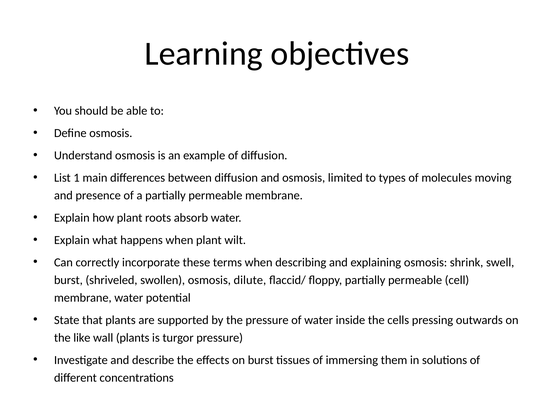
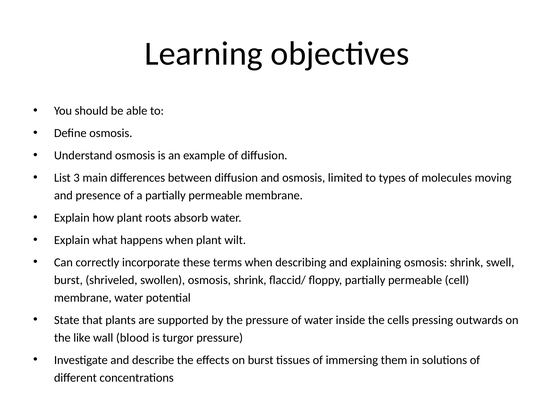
1: 1 -> 3 (77, 178)
swollen osmosis dilute: dilute -> shrink (250, 280)
wall plants: plants -> blood (133, 338)
